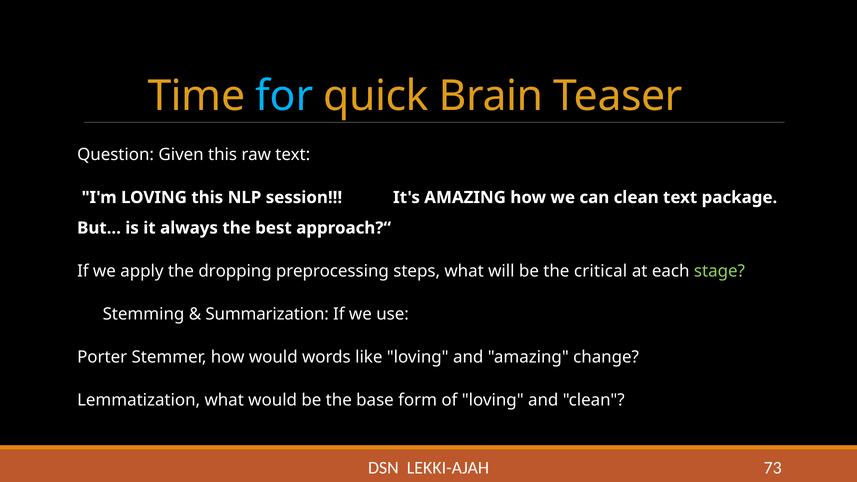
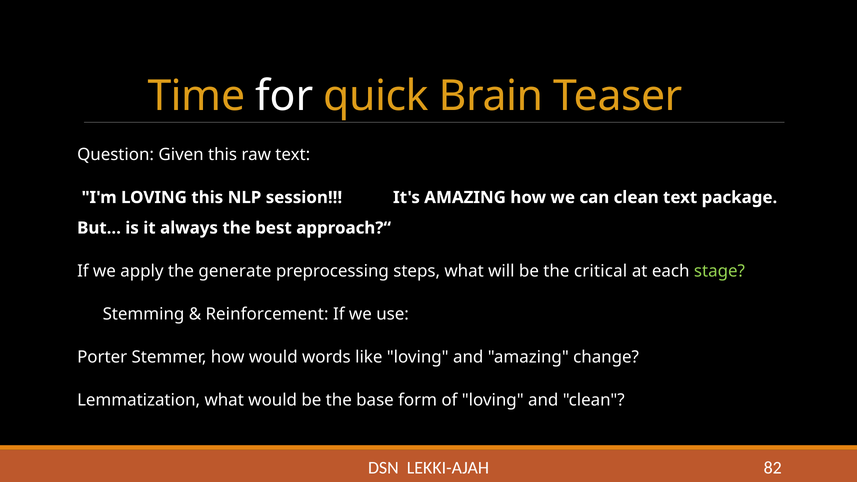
for colour: light blue -> white (284, 96)
dropping: dropping -> generate (235, 271)
Summarization: Summarization -> Reinforcement (267, 314)
73: 73 -> 82 (773, 468)
